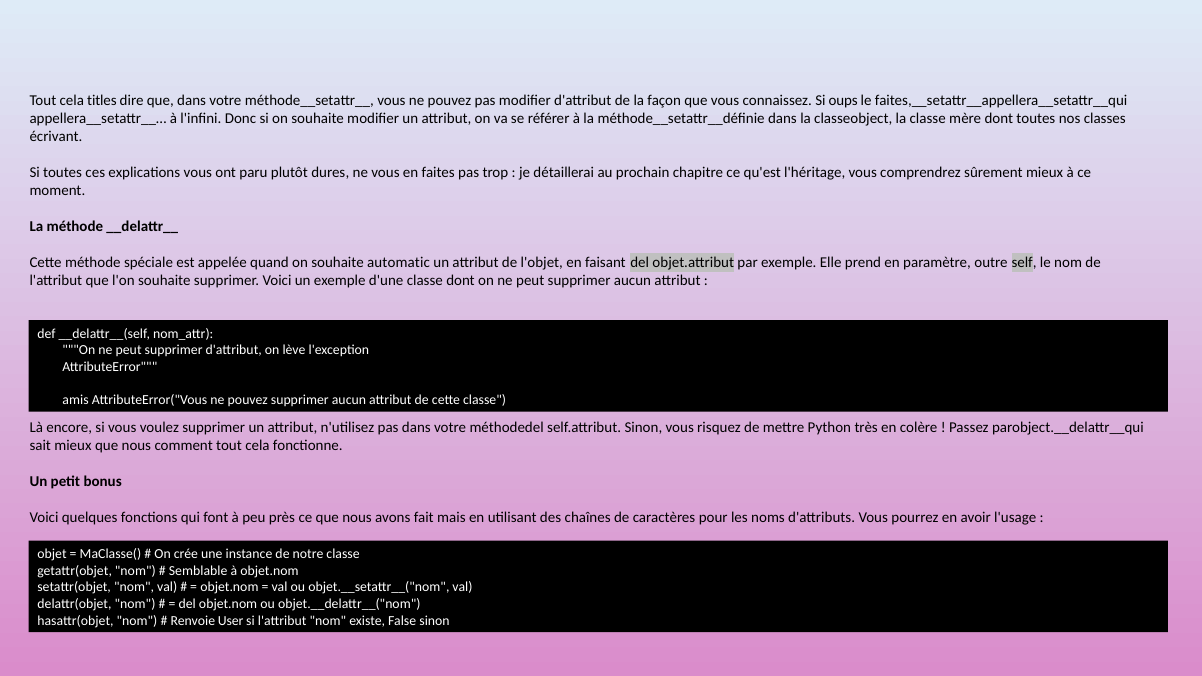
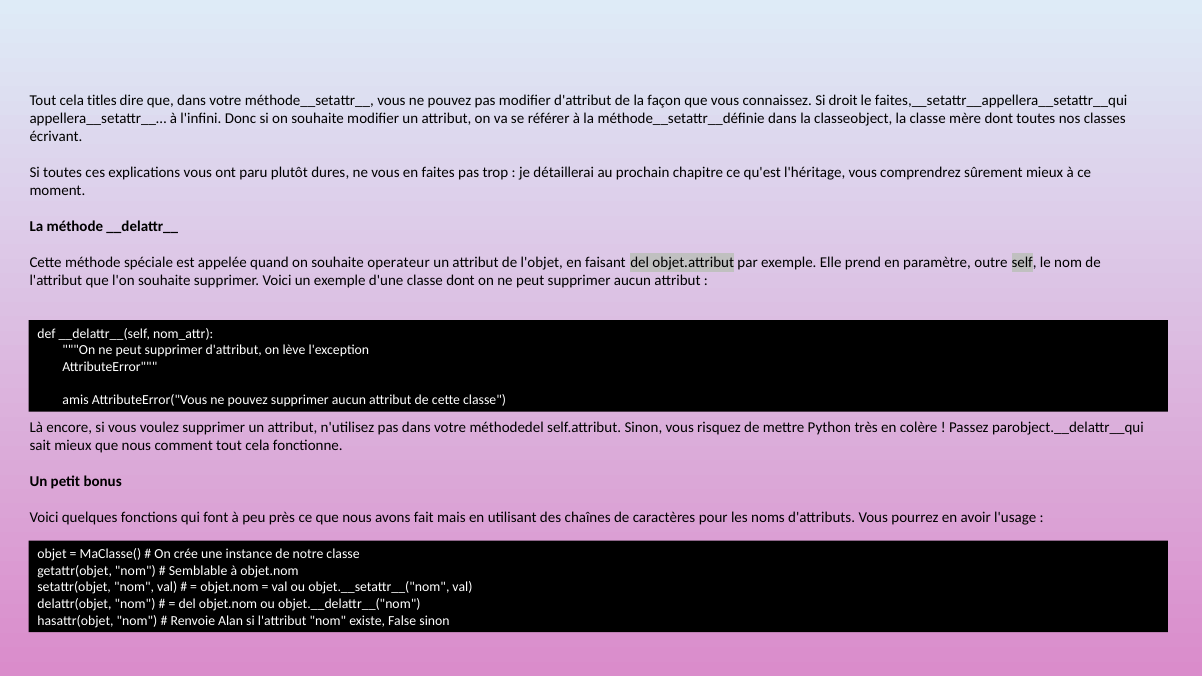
oups: oups -> droit (843, 100)
automatic: automatic -> operateur (399, 263)
User: User -> Alan (231, 621)
